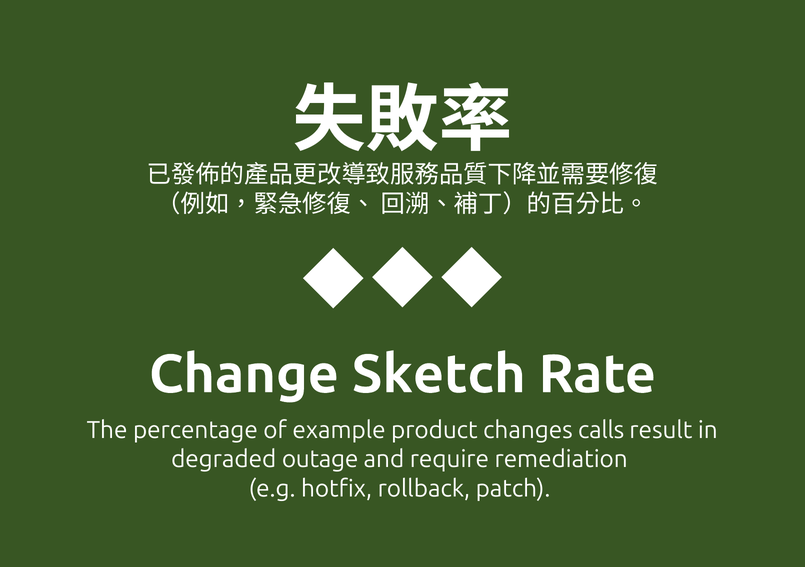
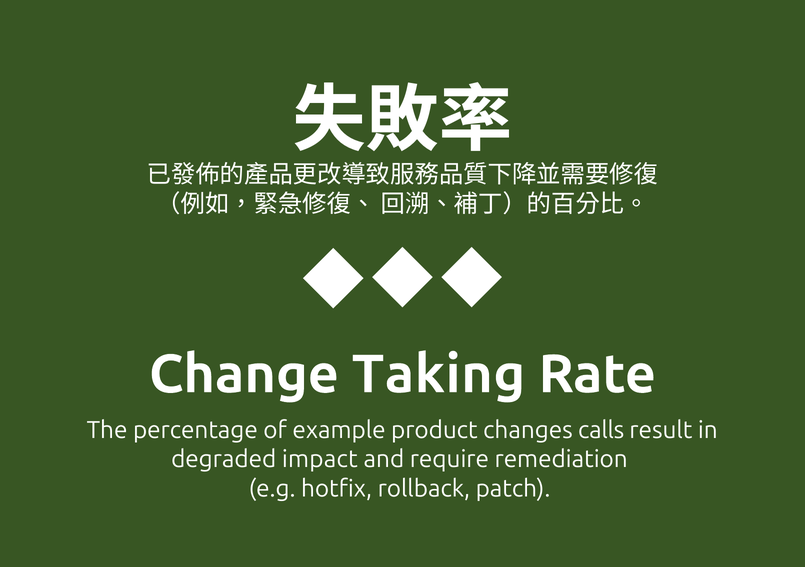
Sketch: Sketch -> Taking (439, 375)
outage: outage -> impact (320, 460)
